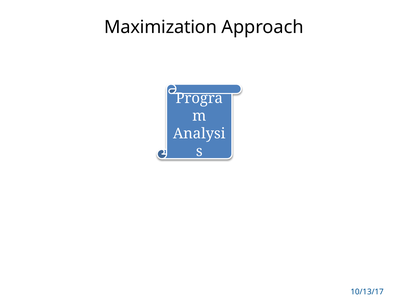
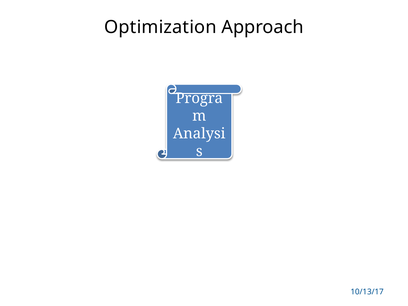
Maximization: Maximization -> Optimization (160, 27)
